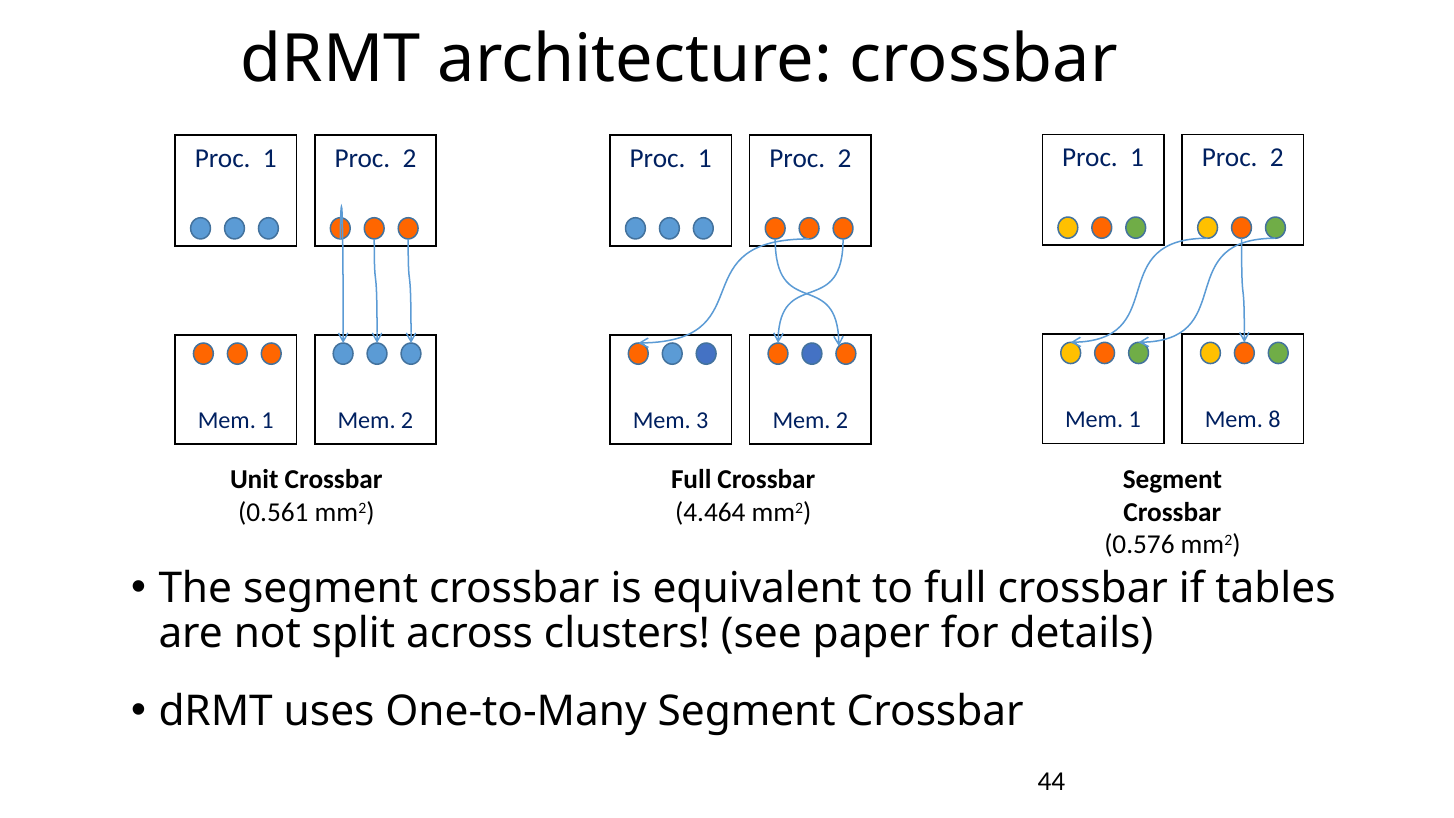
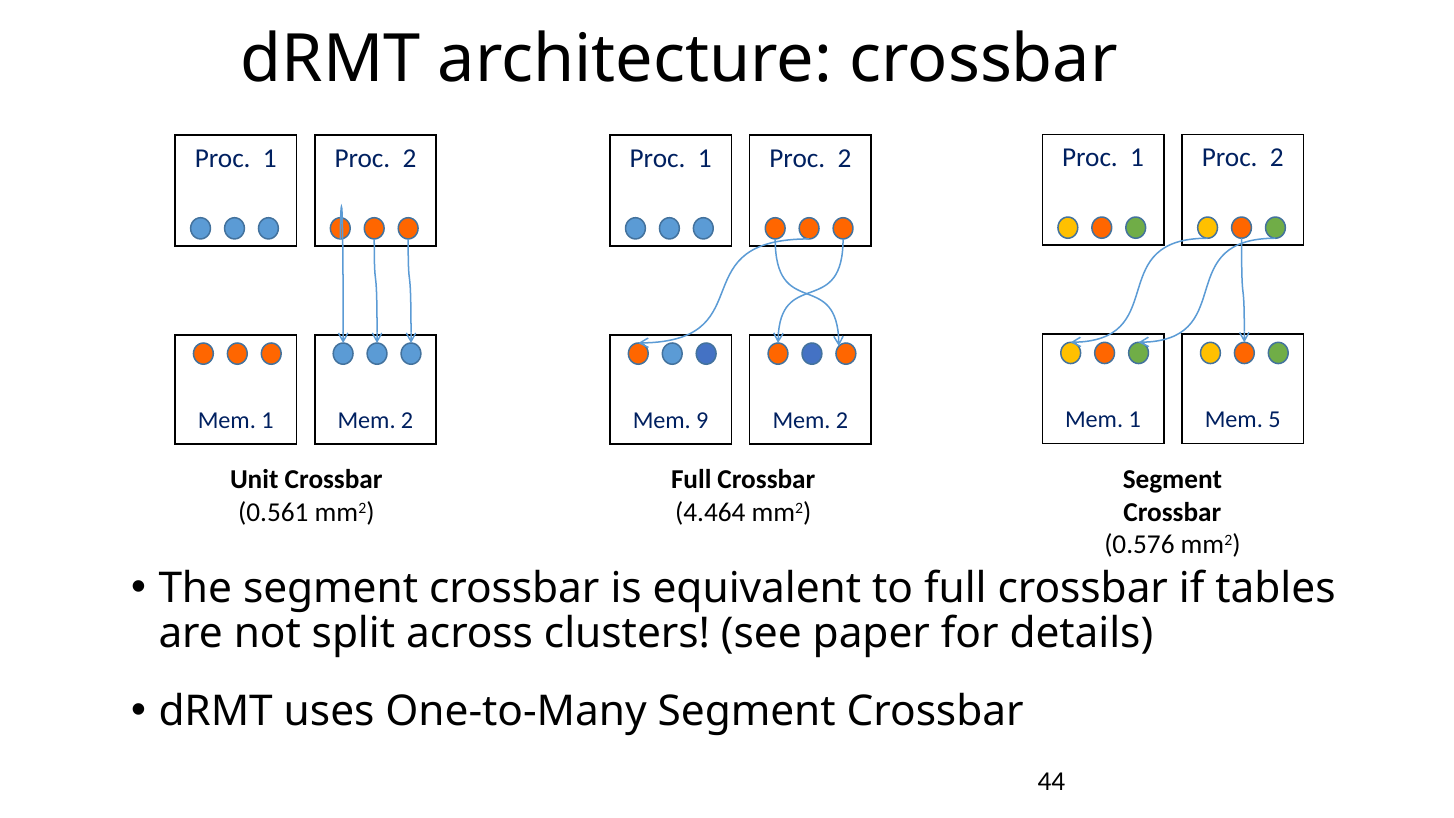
8: 8 -> 5 (1274, 420)
3: 3 -> 9 (702, 420)
